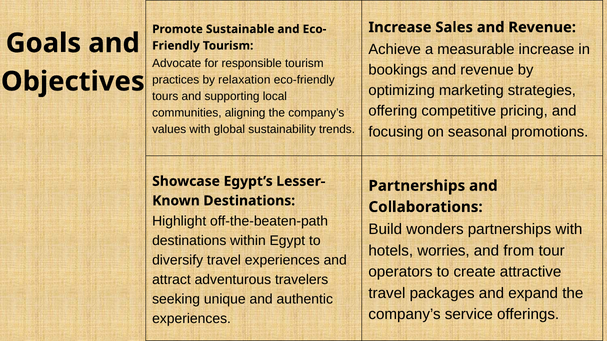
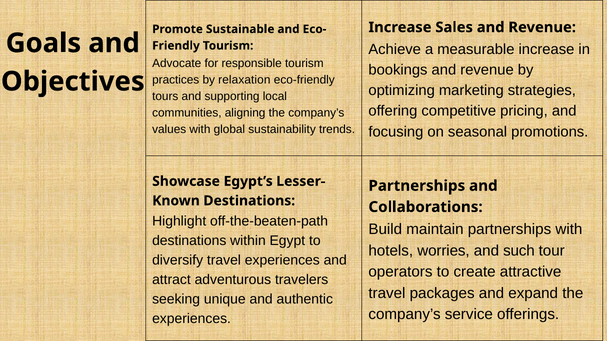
wonders: wonders -> maintain (435, 230)
from: from -> such (519, 251)
